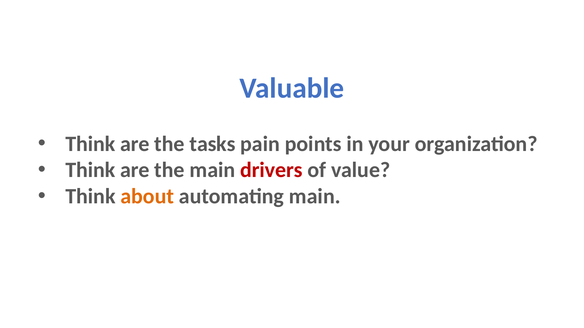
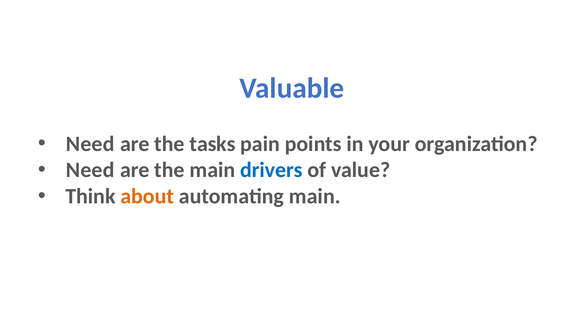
Think: Think -> Need (90, 144)
Think: Think -> Need (90, 170)
drivers colour: red -> blue (271, 170)
